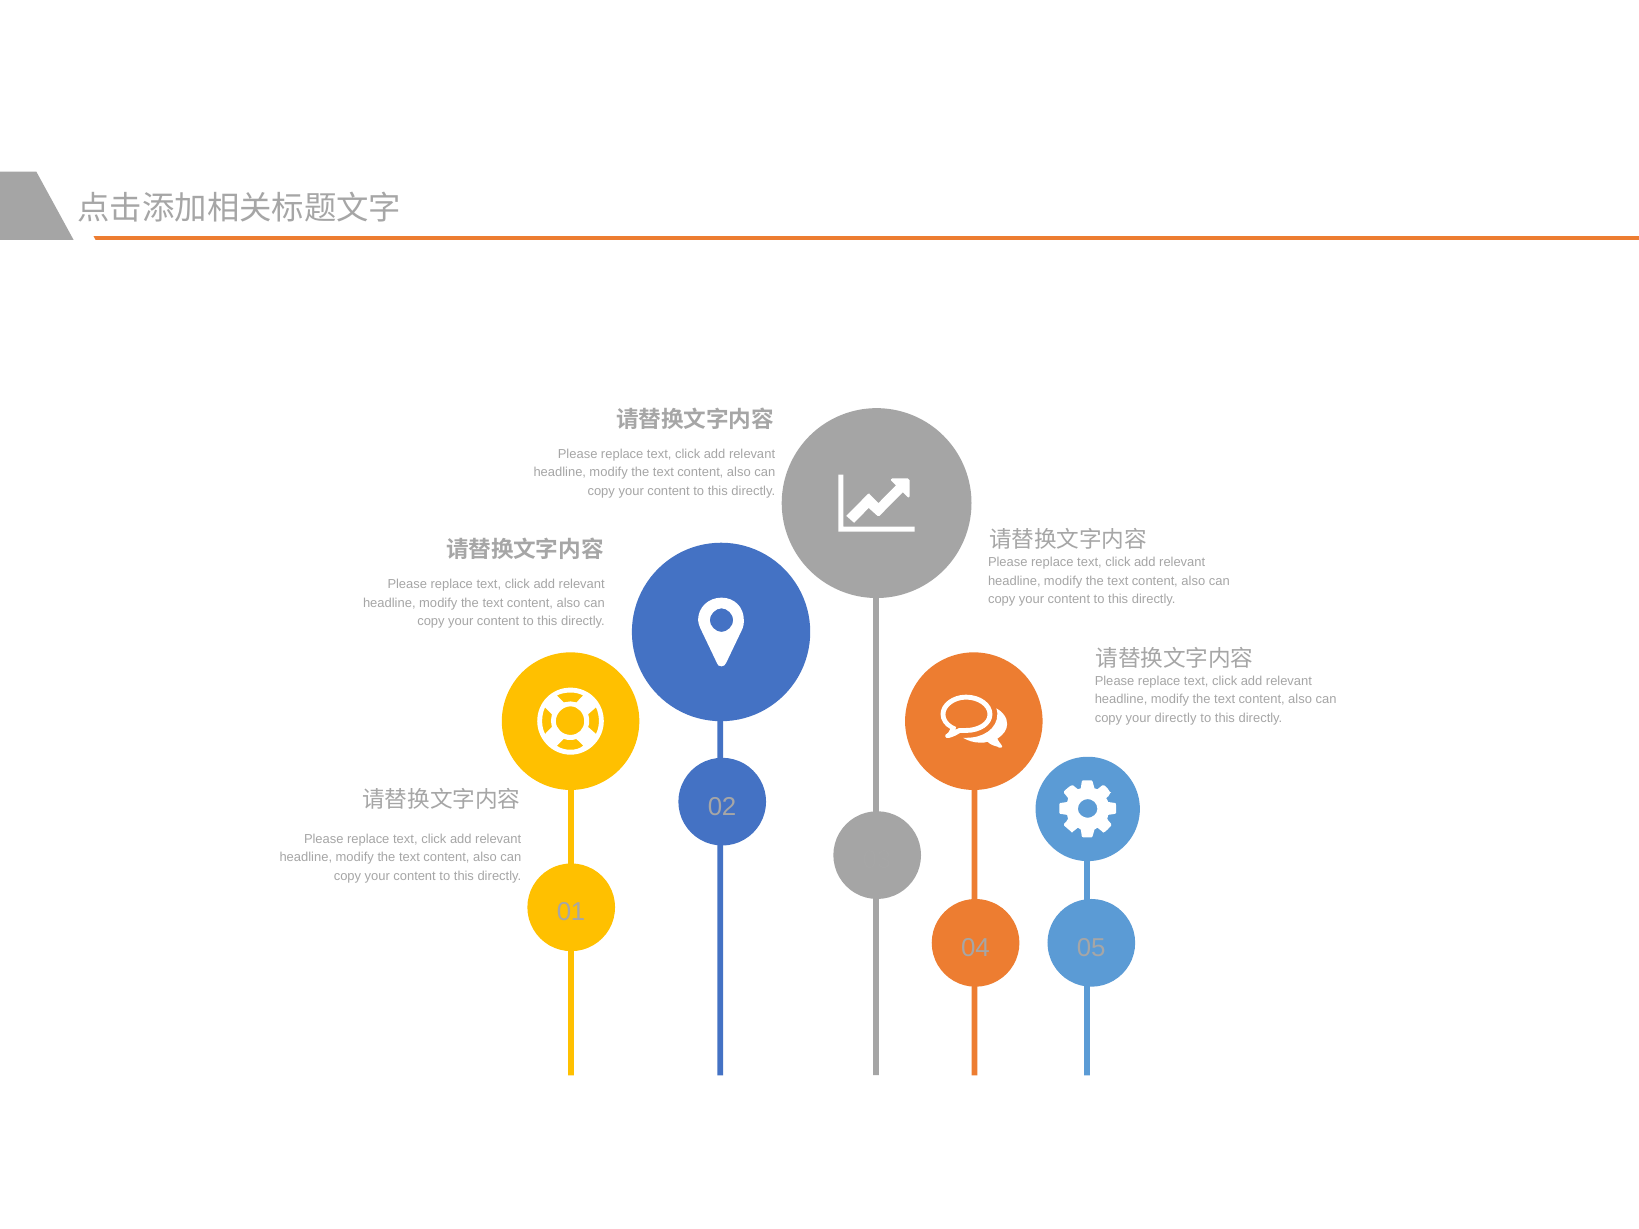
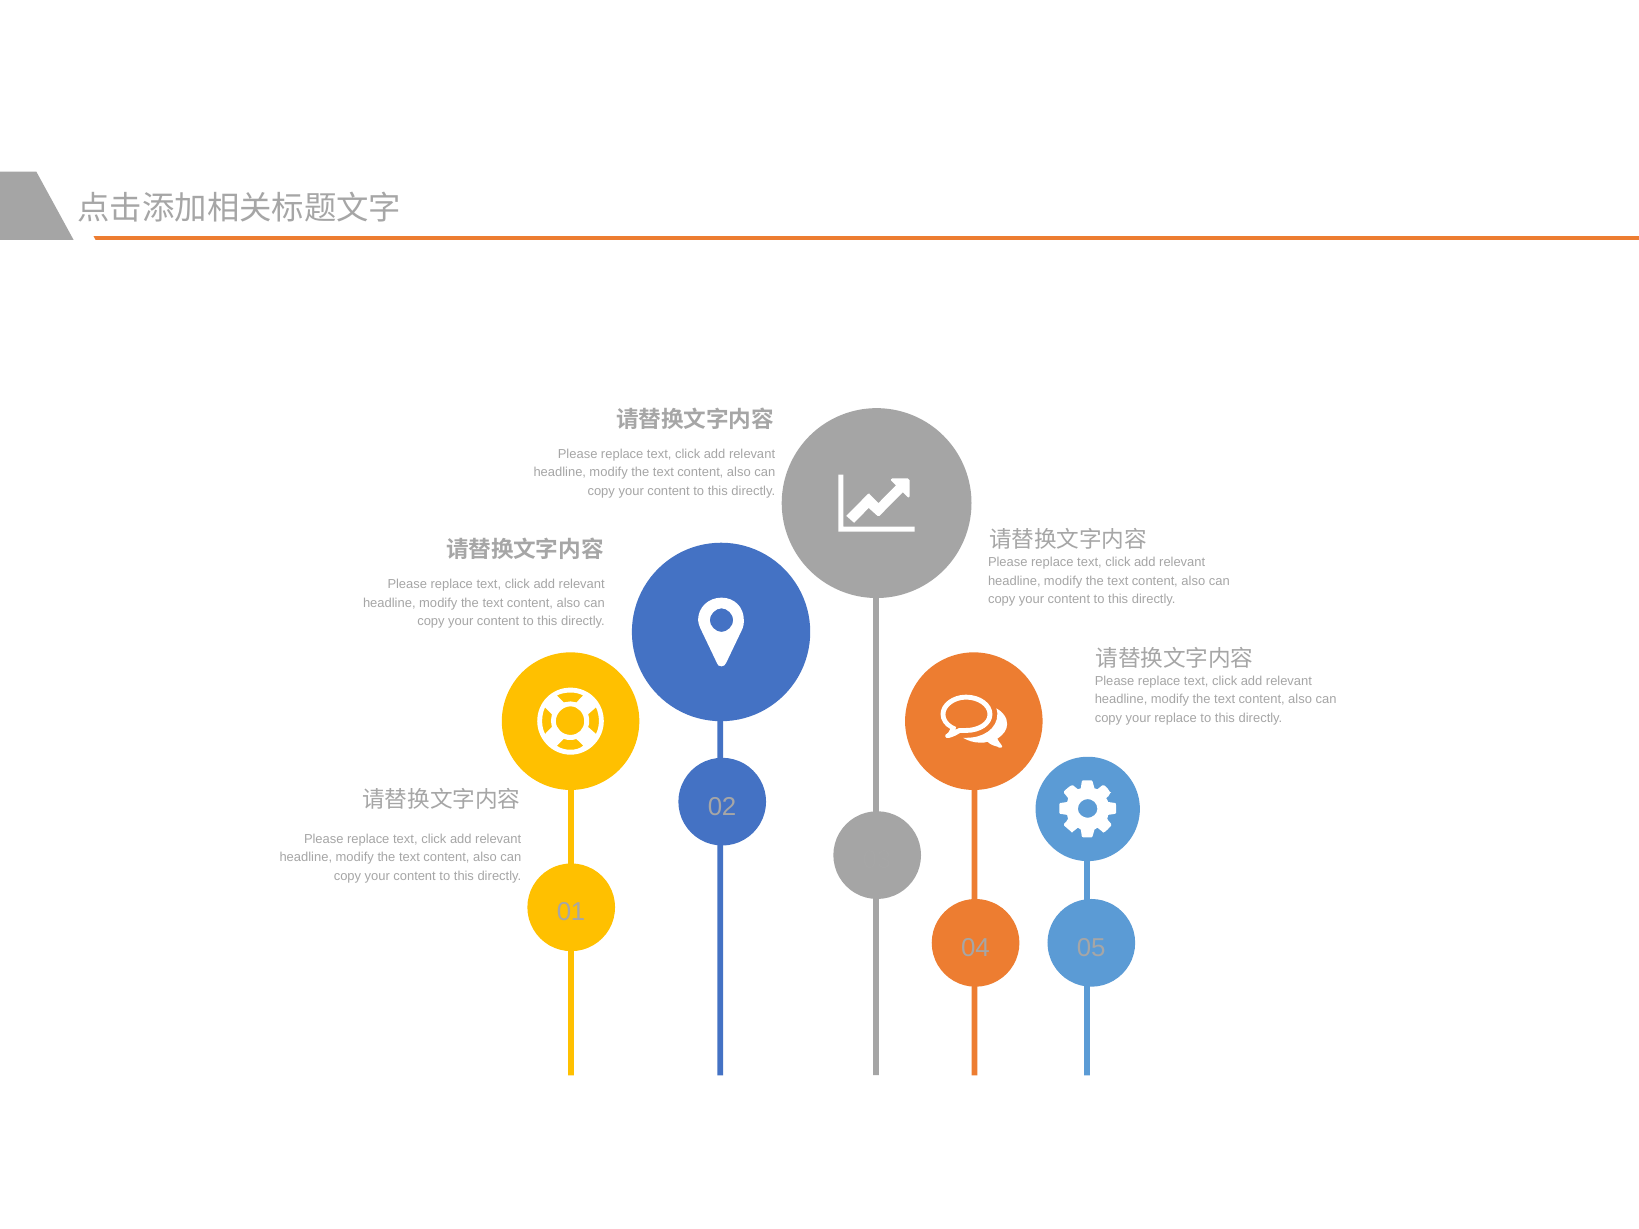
your directly: directly -> replace (1176, 718)
